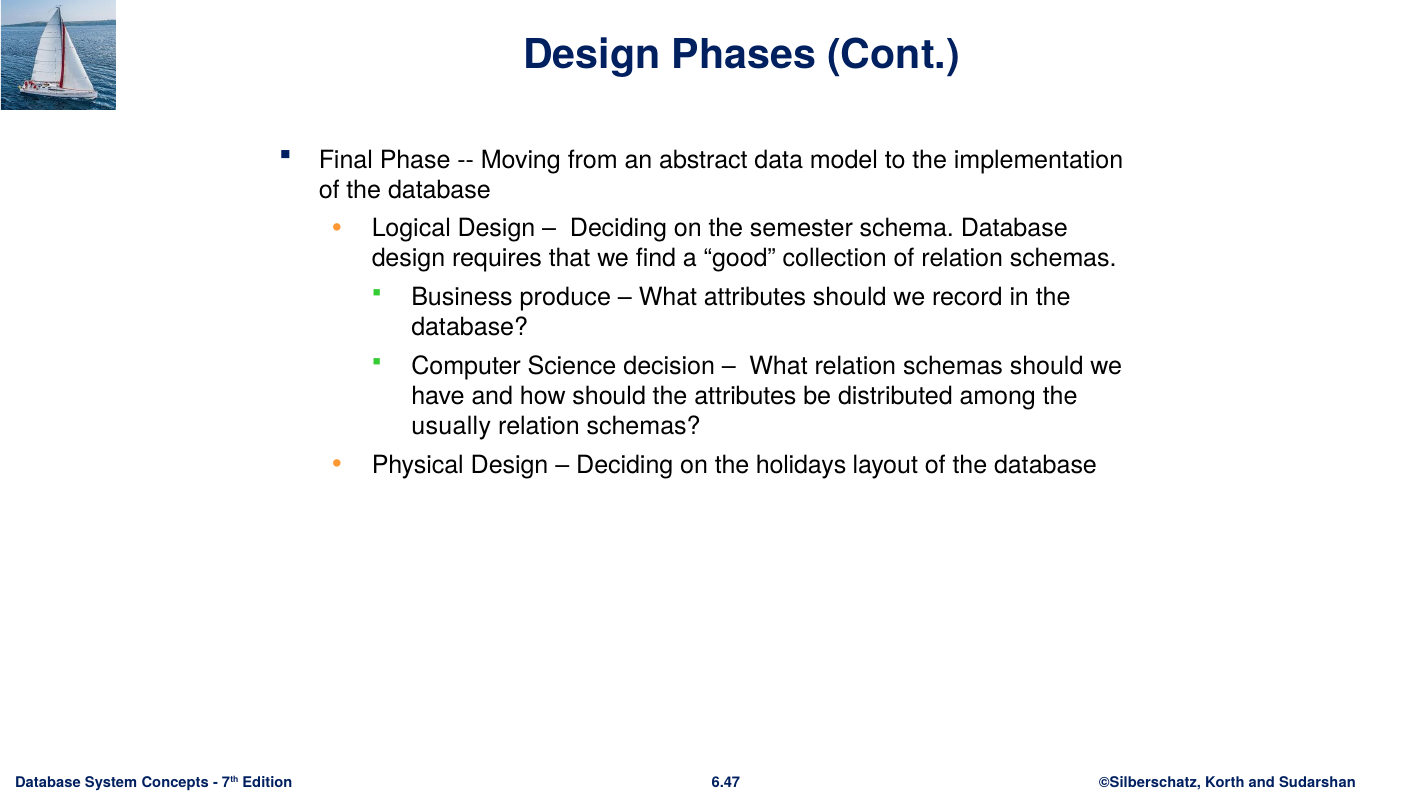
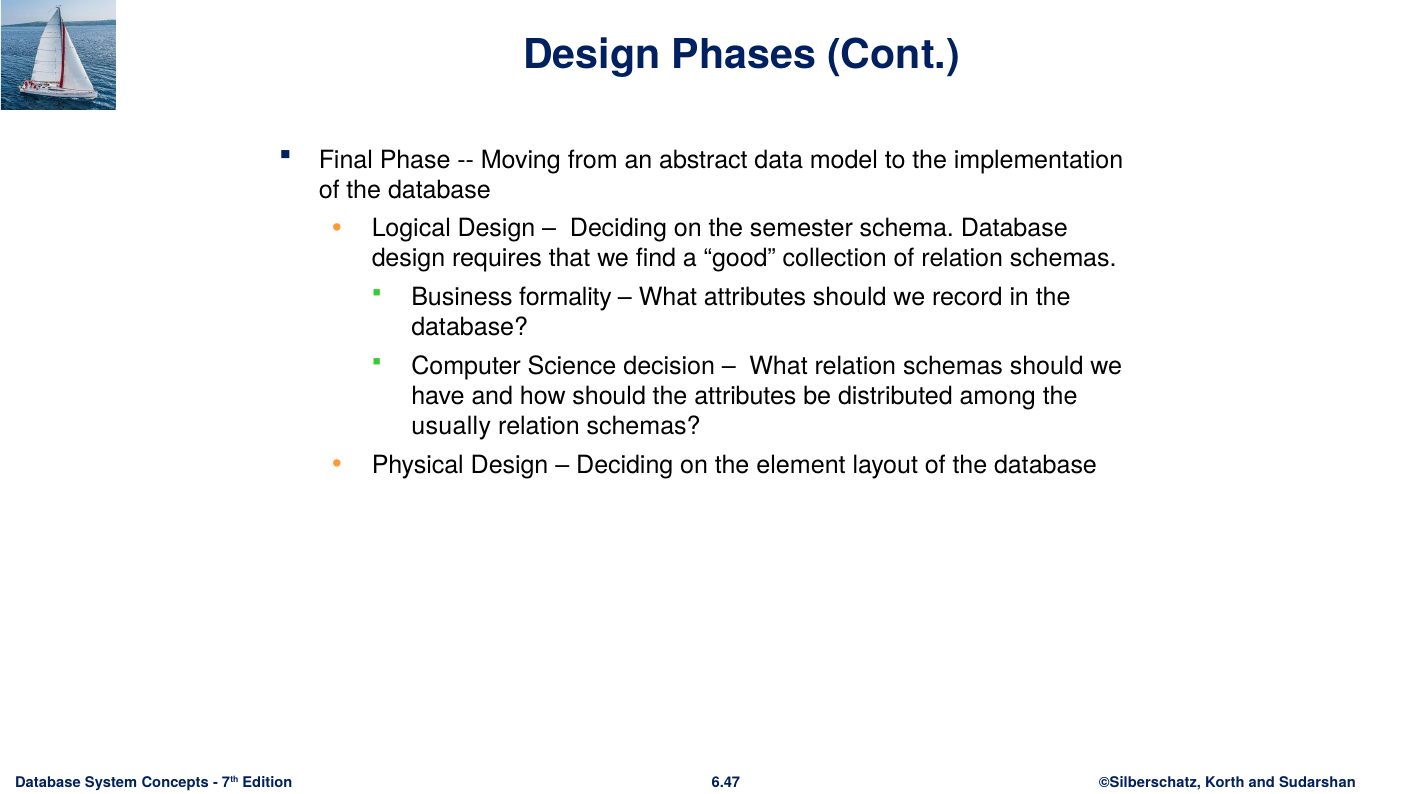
produce: produce -> formality (565, 297)
holidays: holidays -> element (801, 465)
